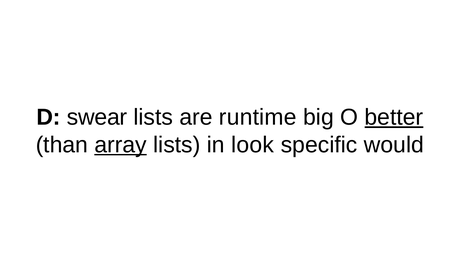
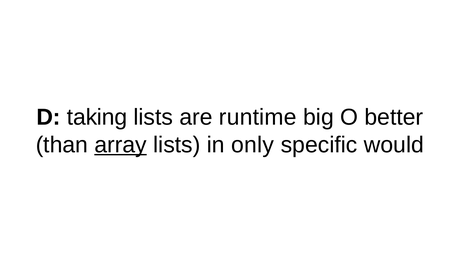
swear: swear -> taking (97, 117)
better underline: present -> none (394, 117)
look: look -> only (253, 145)
